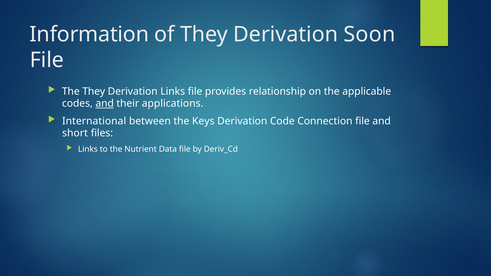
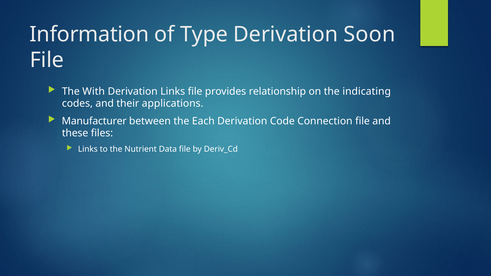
of They: They -> Type (204, 34)
The They: They -> With (94, 91)
applicable: applicable -> indicating (367, 91)
and underline: present -> none (105, 104)
International: International -> Manufacturer (94, 121)
Keys: Keys -> Each (203, 121)
short: short -> these (75, 133)
